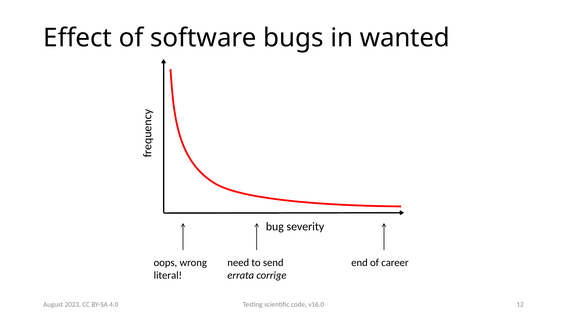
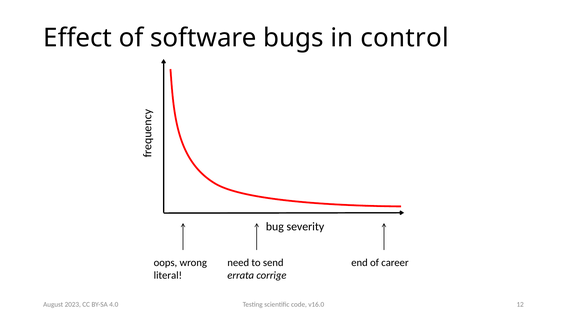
wanted: wanted -> control (405, 38)
